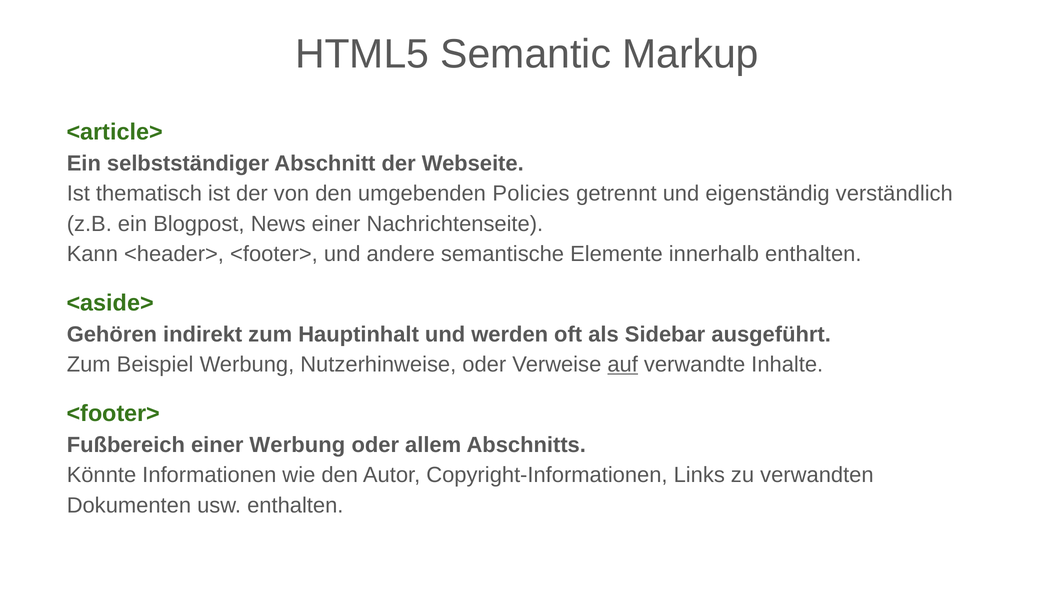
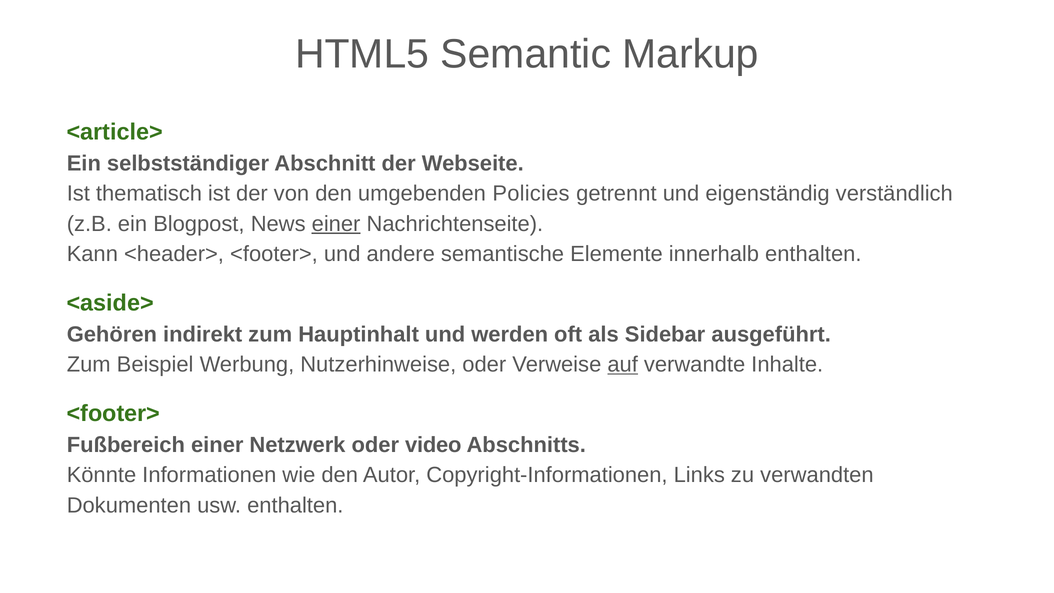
einer underline: none -> present (336, 224)
einer Werbung: Werbung -> Netzwerk (297, 445)
allem: allem -> video (433, 445)
